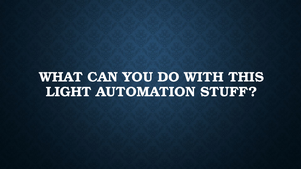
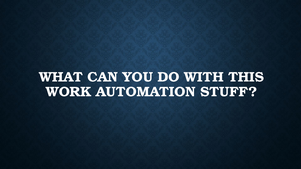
LIGHT: LIGHT -> WORK (69, 92)
